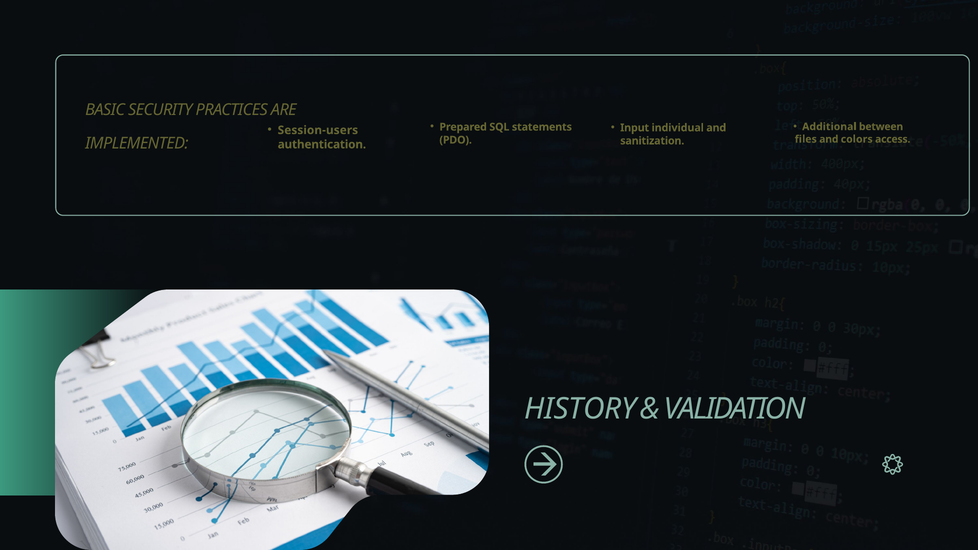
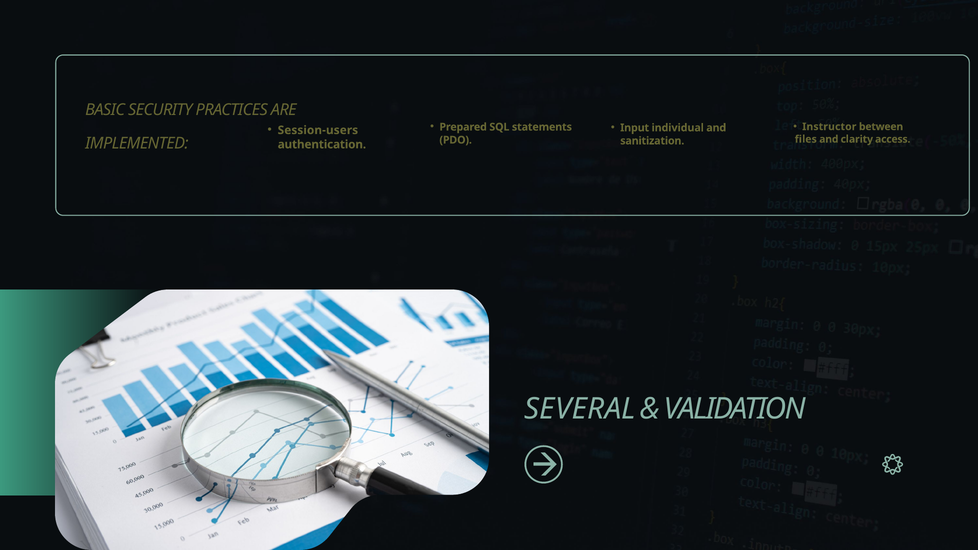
Additional: Additional -> Instructor (829, 127)
colors: colors -> clarity (857, 139)
HISTORY: HISTORY -> SEVERAL (580, 409)
